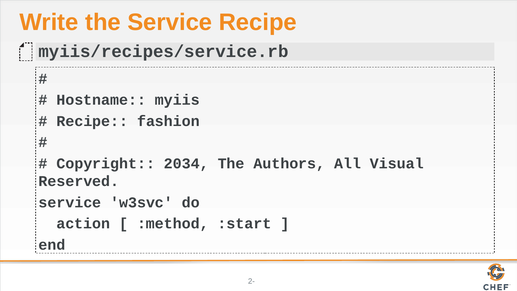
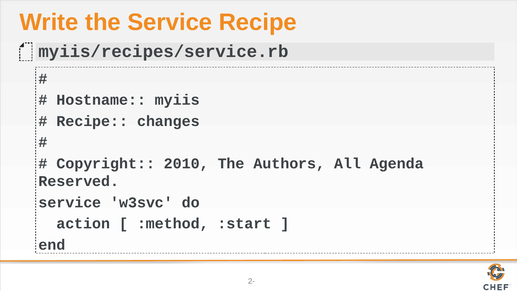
fashion: fashion -> changes (168, 121)
2034: 2034 -> 2010 (186, 163)
Visual: Visual -> Agenda (397, 163)
